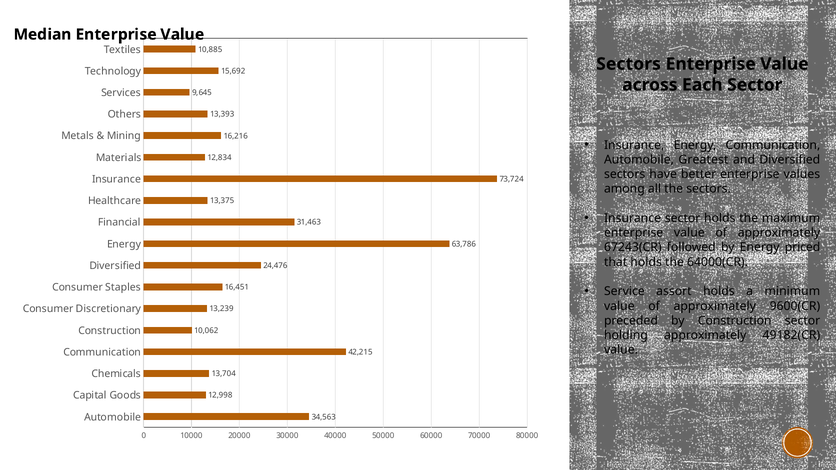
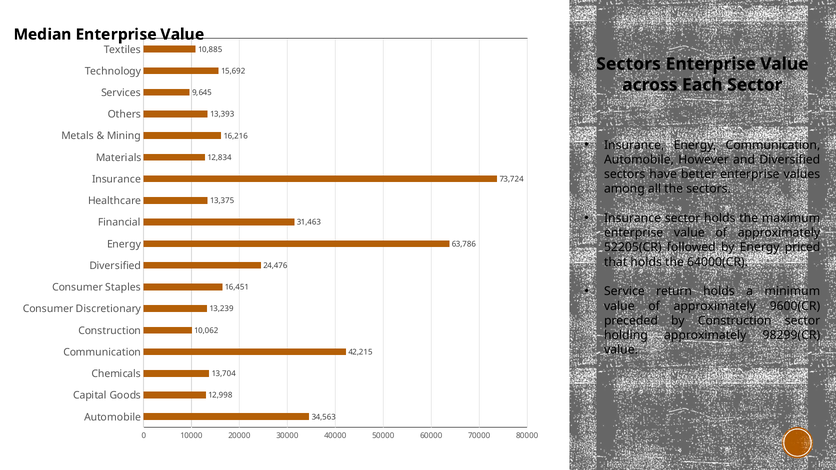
Greatest: Greatest -> However (704, 160)
67243(CR: 67243(CR -> 52205(CR (633, 248)
assort: assort -> return (674, 292)
49182(CR: 49182(CR -> 98299(CR (791, 335)
